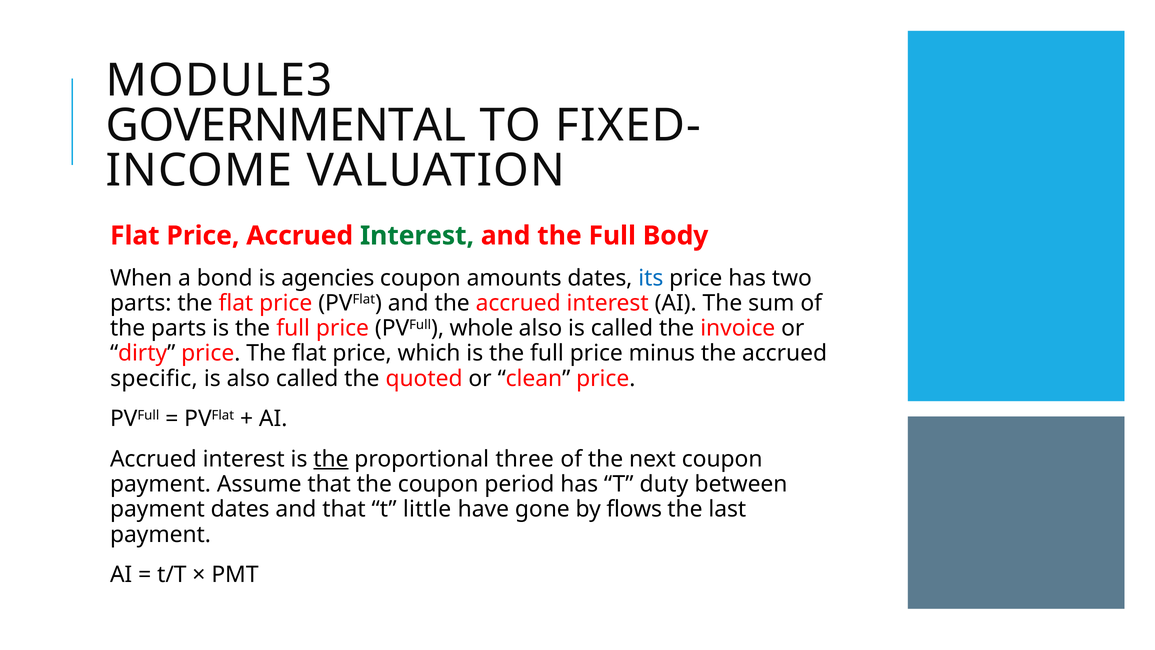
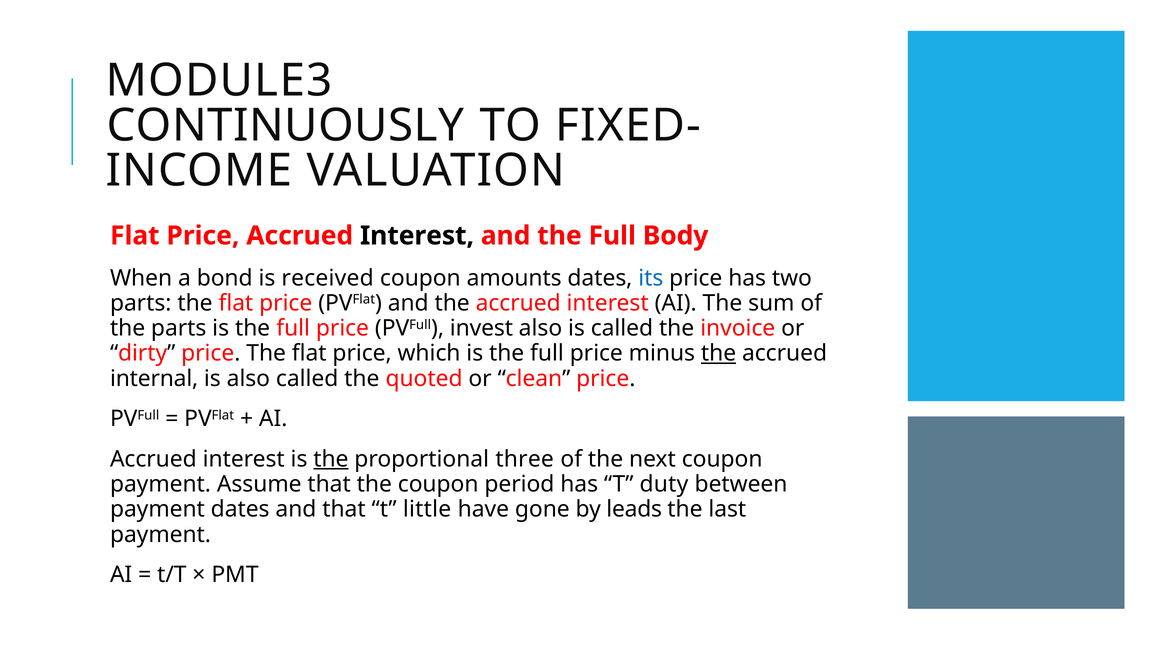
GOVERNMENTAL: GOVERNMENTAL -> CONTINUOUSLY (285, 126)
Interest colour: green -> black (417, 236)
agencies: agencies -> received (328, 278)
whole: whole -> invest (481, 328)
the underline: none -> present (719, 353)
specific: specific -> internal (154, 378)
flows: flows -> leads (634, 509)
